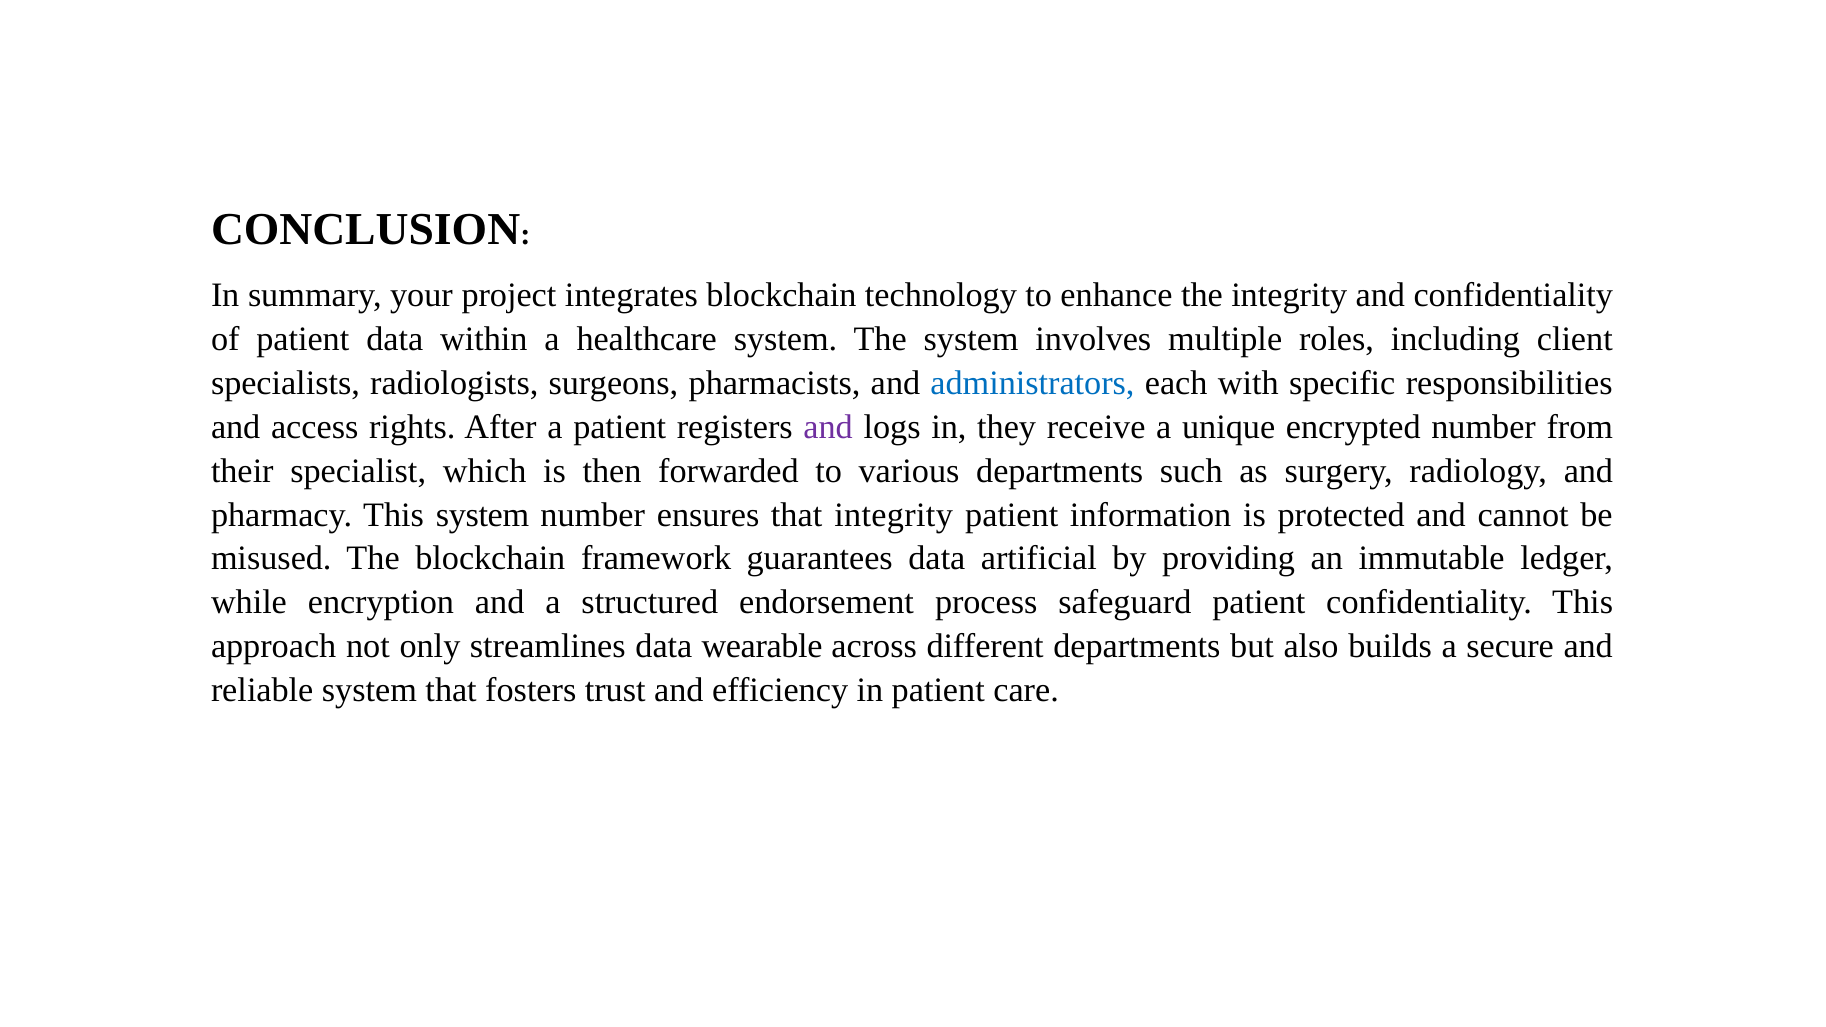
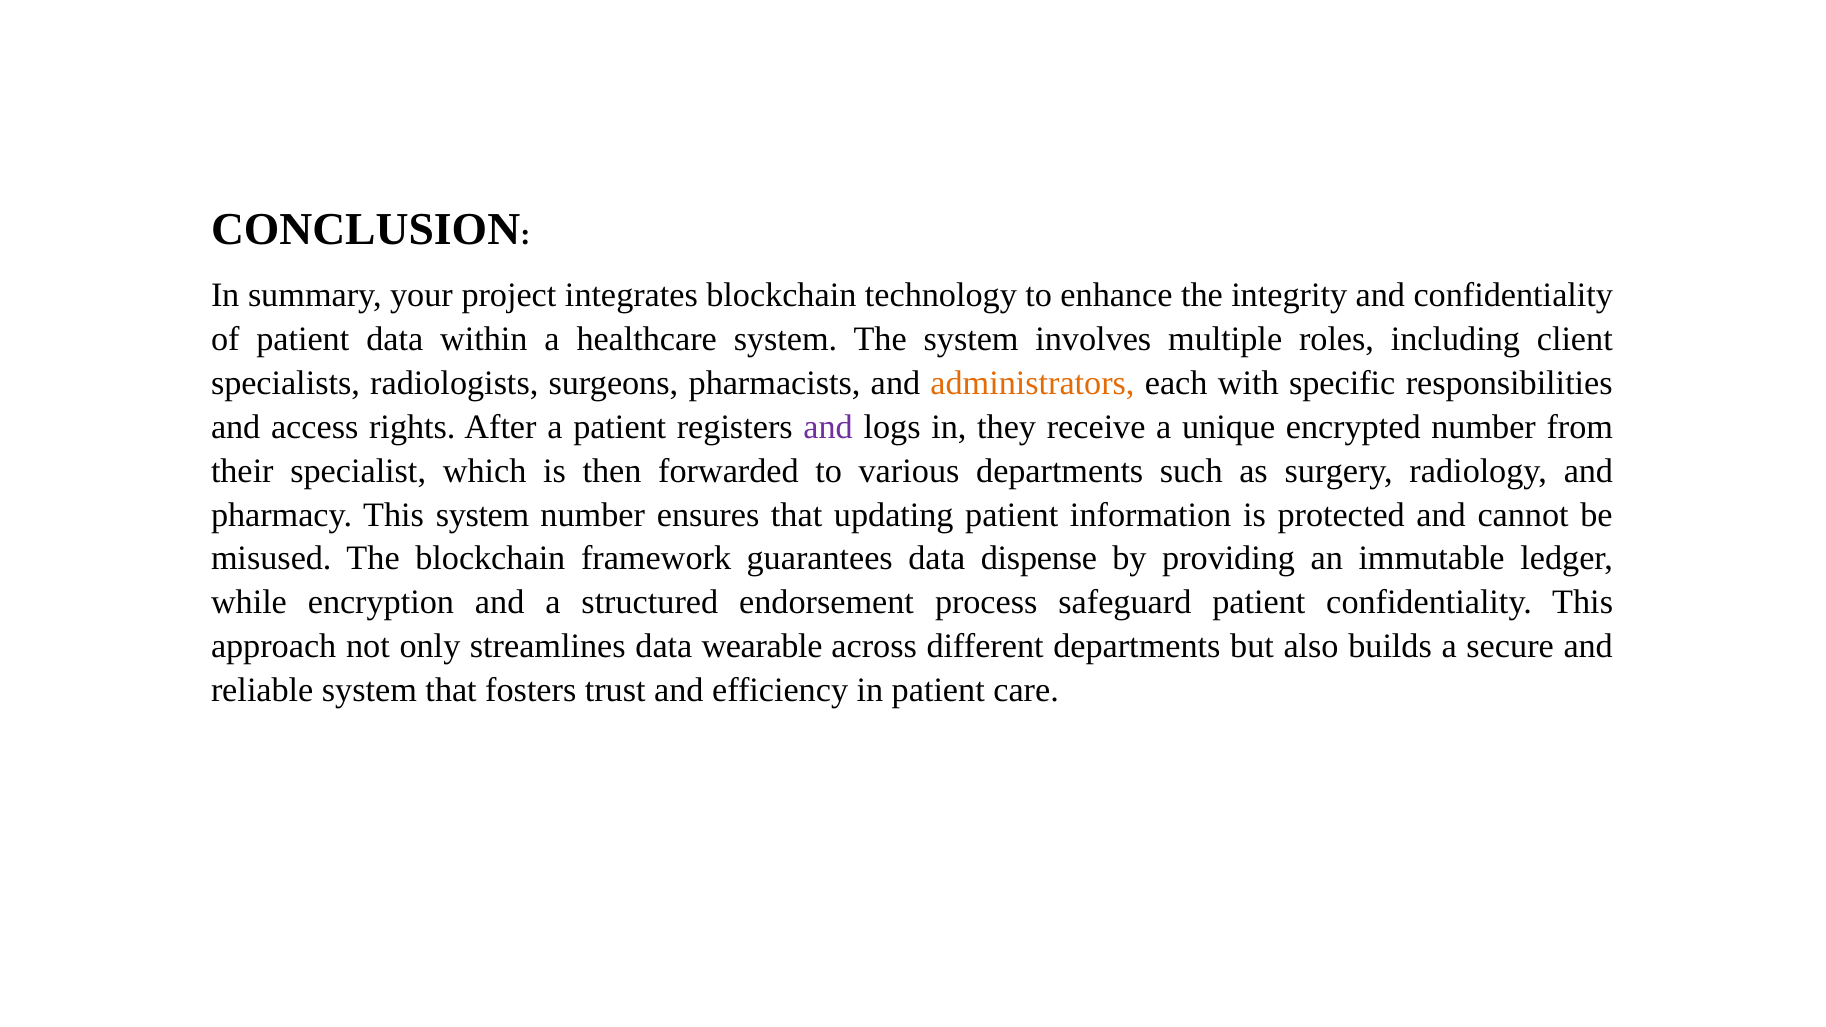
administrators colour: blue -> orange (1032, 383)
that integrity: integrity -> updating (894, 515)
artificial: artificial -> dispense (1039, 559)
